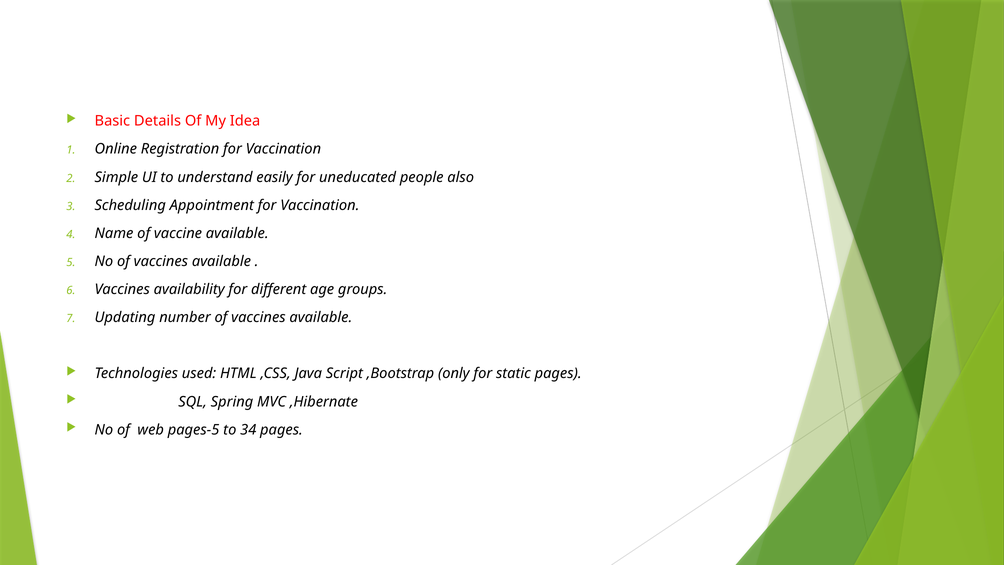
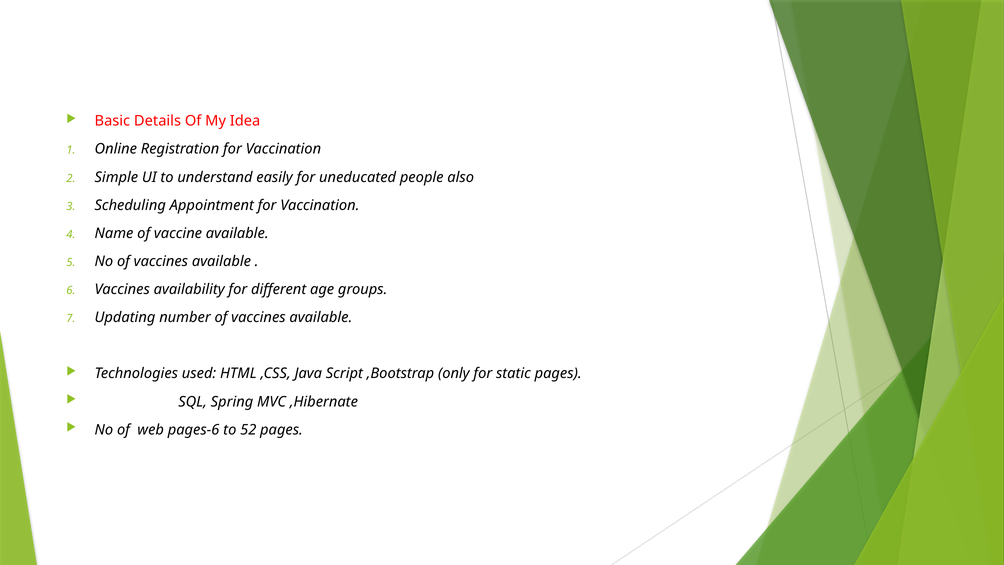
pages-5: pages-5 -> pages-6 (194, 430)
34: 34 -> 52 (248, 430)
